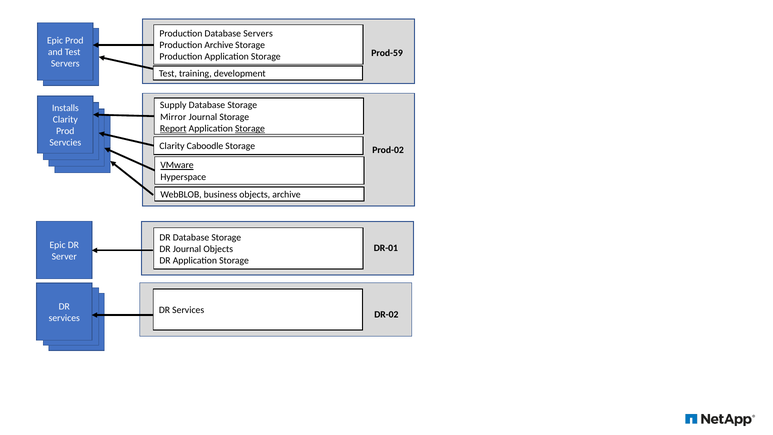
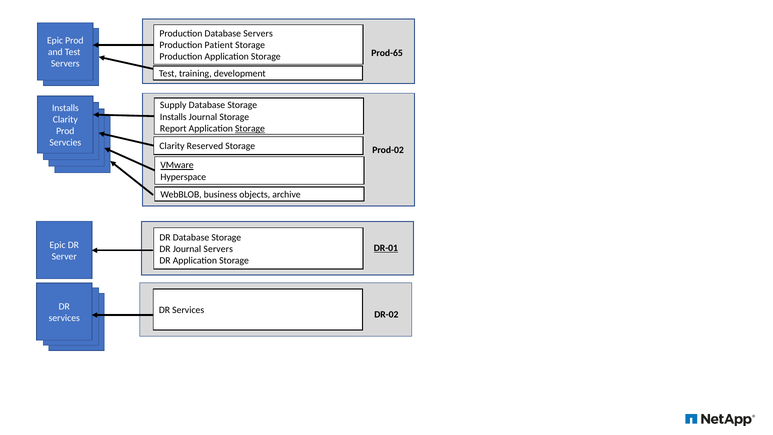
Production Archive: Archive -> Patient (219, 45)
Prod-59: Prod-59 -> Prod-65 (387, 53)
Mirror: Mirror -> Installs (173, 117)
Report underline: present -> none (173, 128)
Caboodle: Caboodle -> Reserved (205, 146)
DR-01 underline: none -> present (386, 248)
Journal Objects: Objects -> Servers (218, 249)
